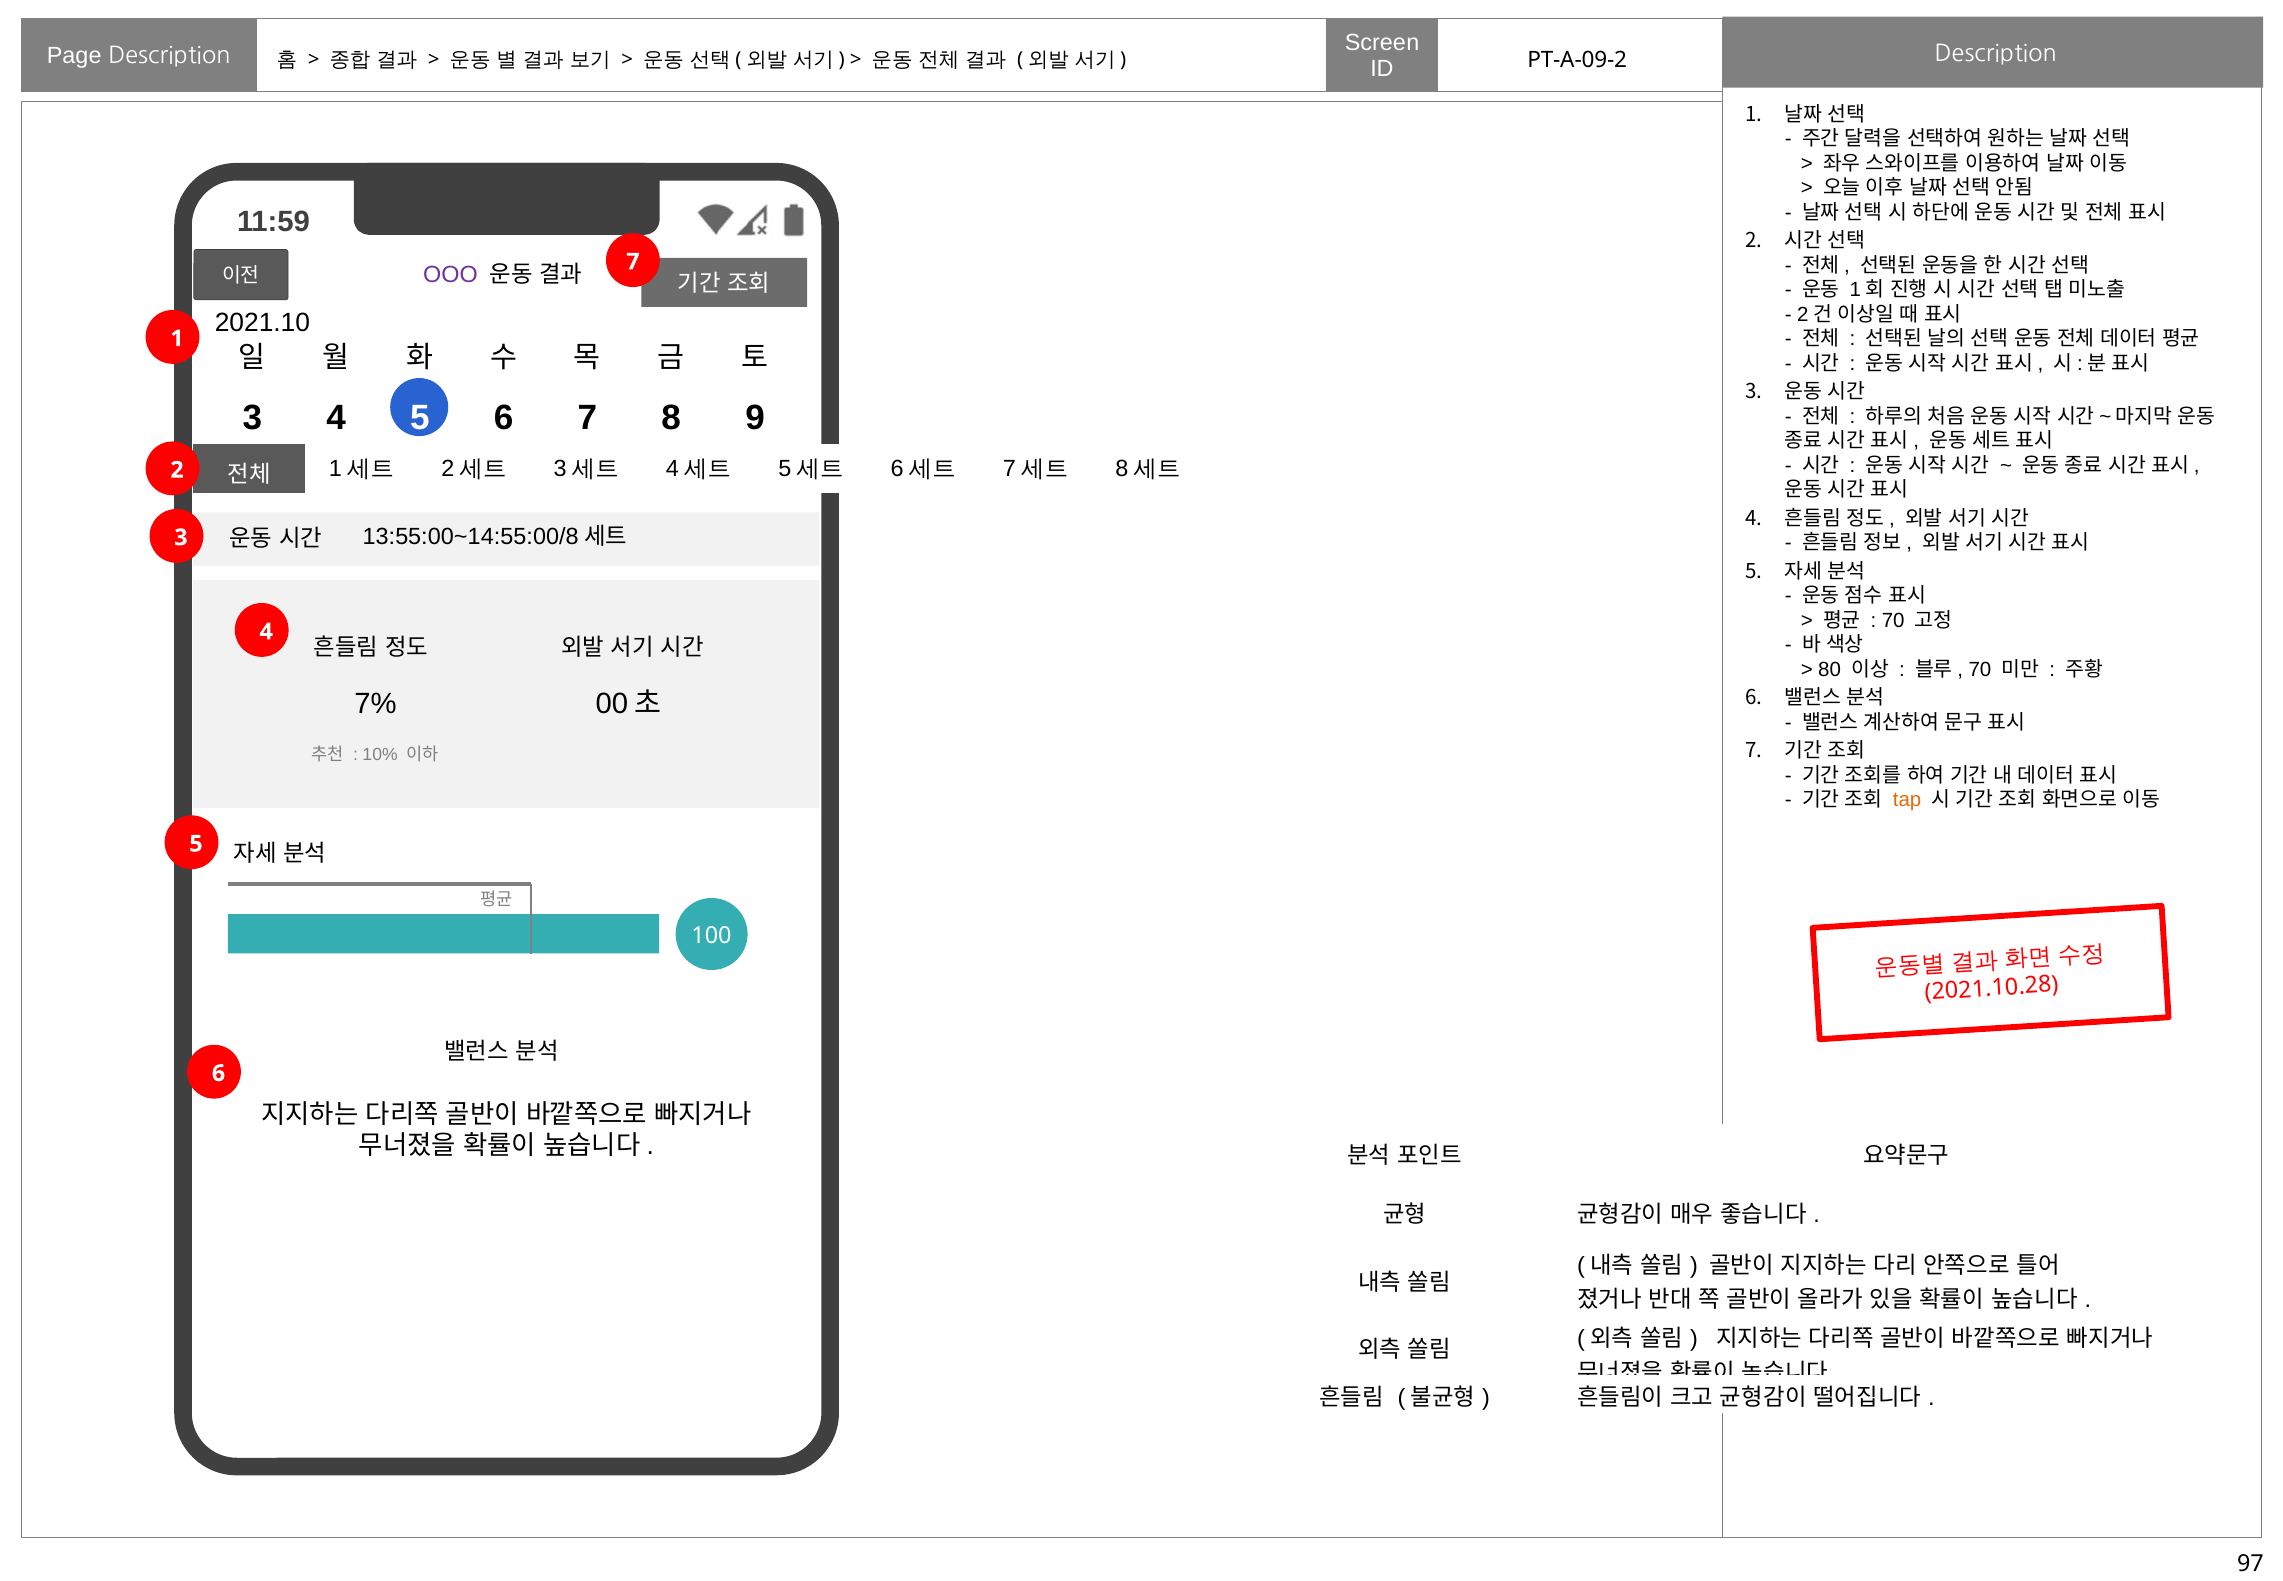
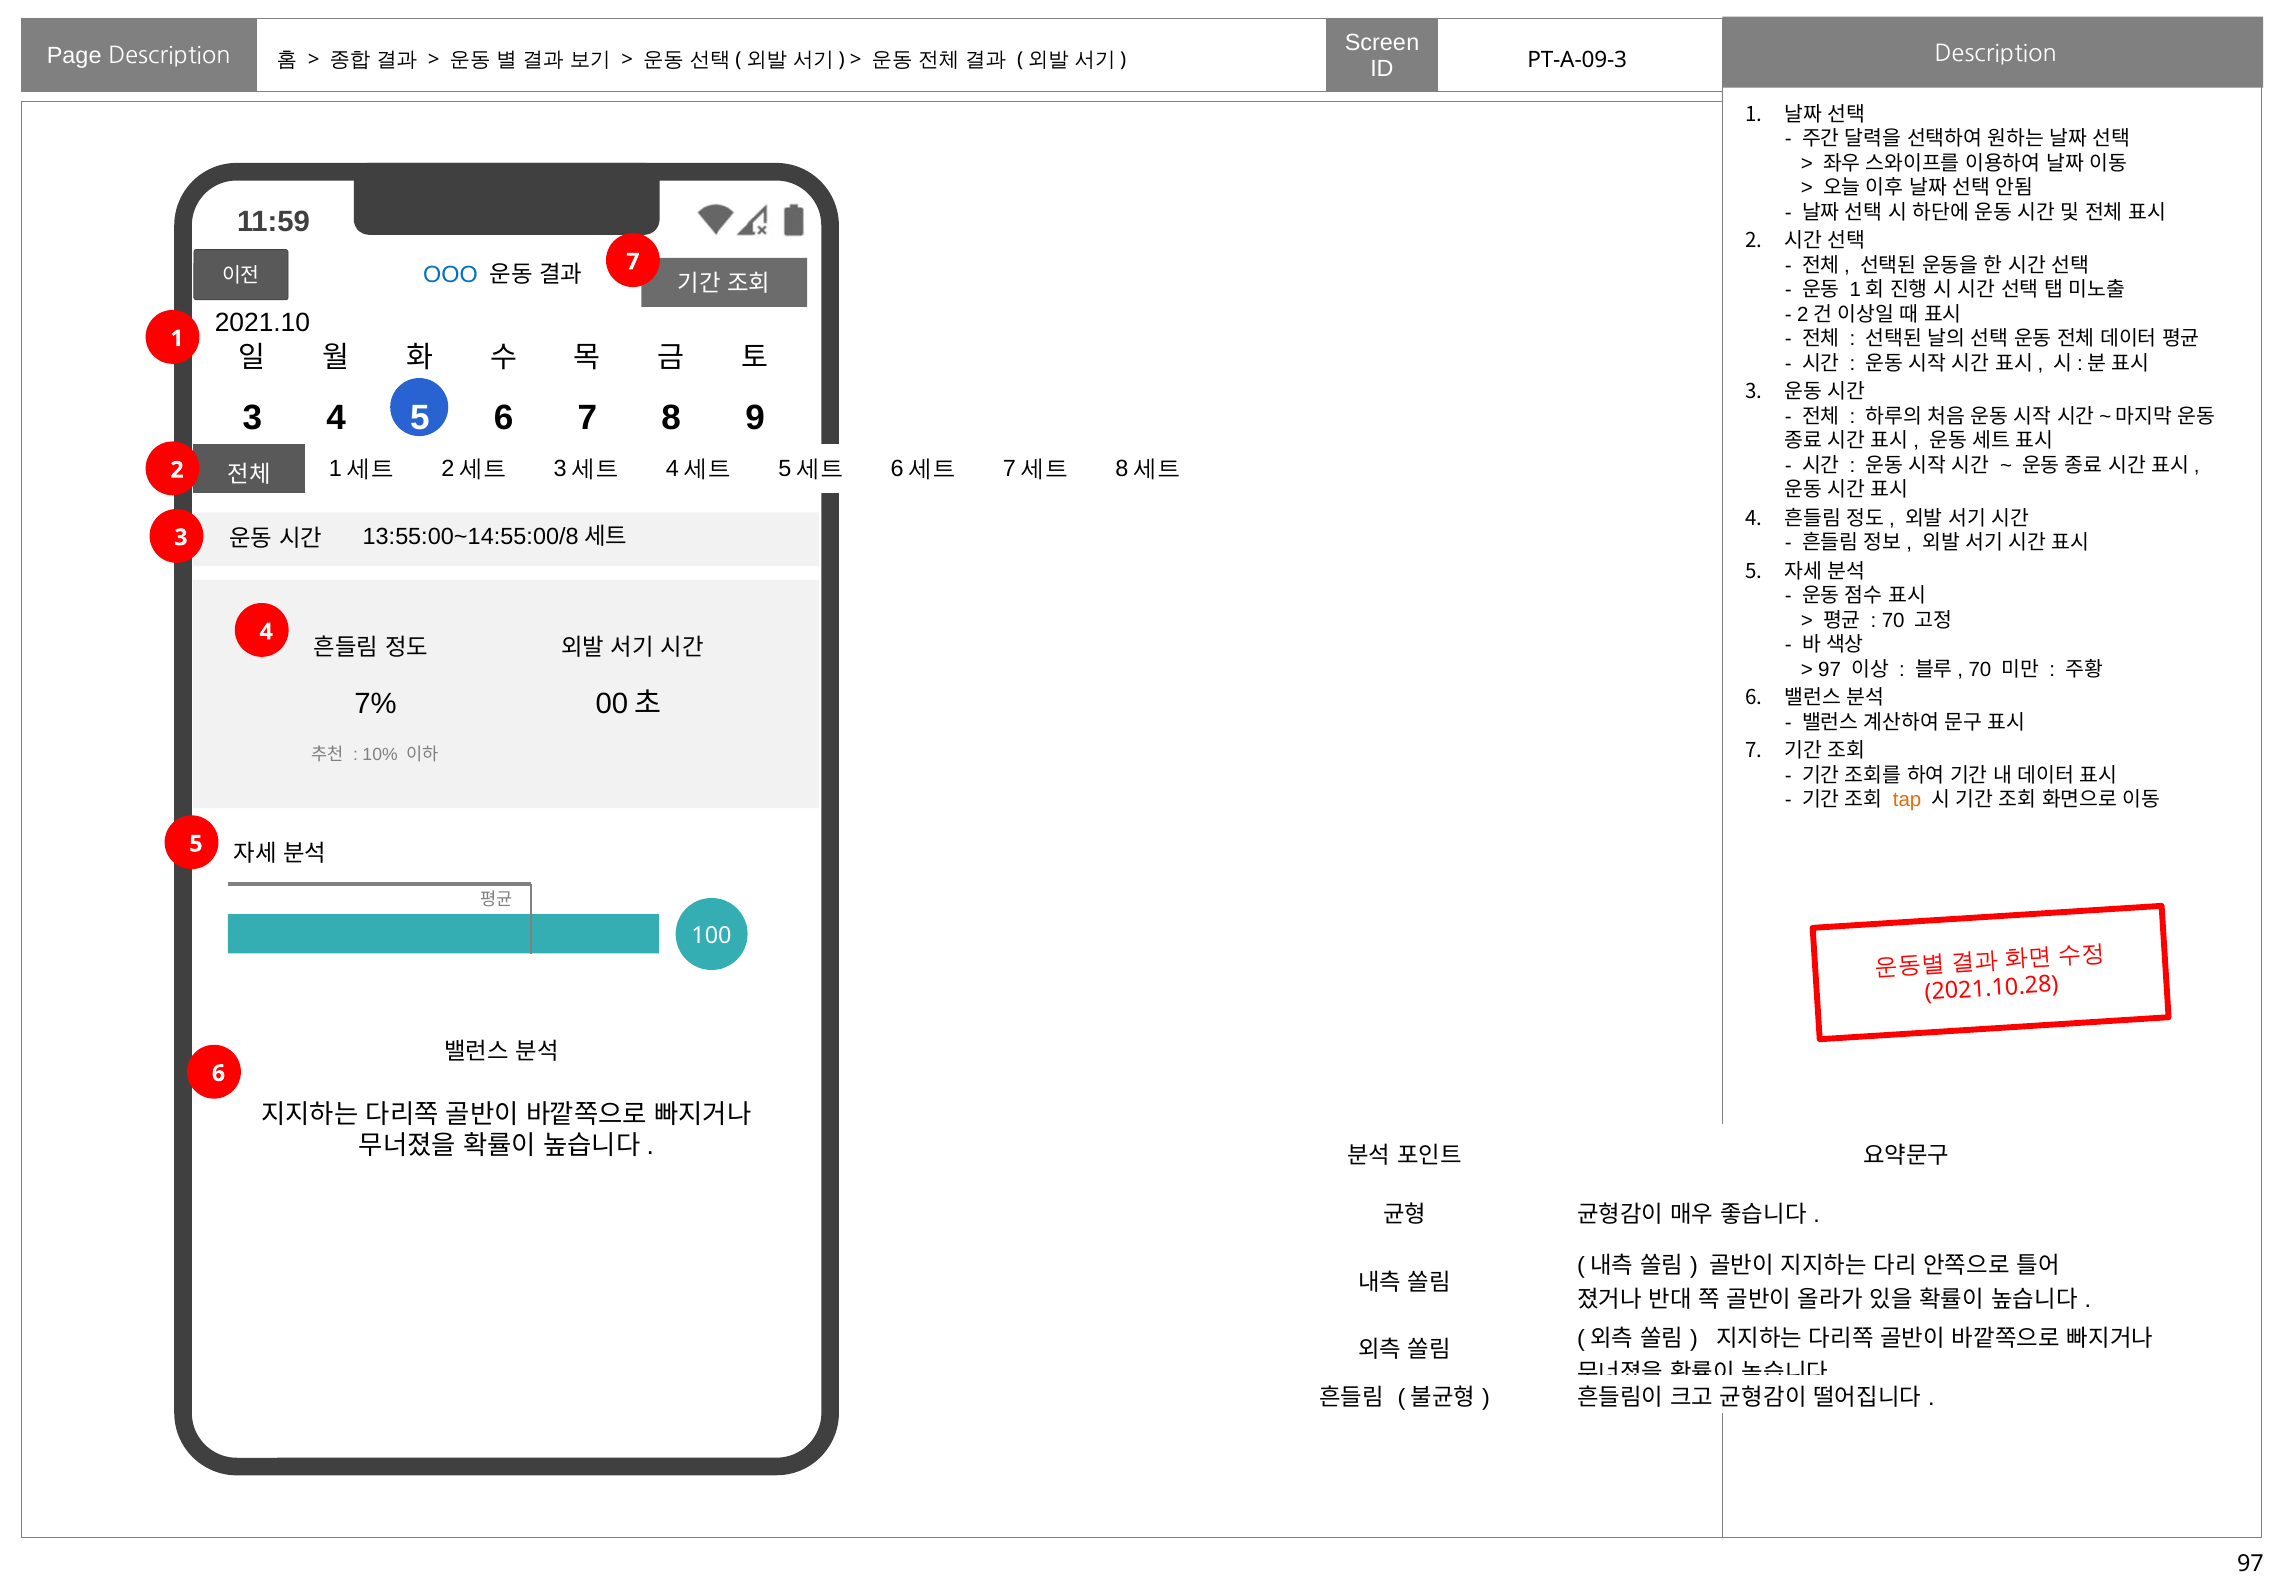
PT-A-09-2: PT-A-09-2 -> PT-A-09-3 (1577, 60)
OOO colour: purple -> blue (450, 275)
80: 80 -> 97 (1830, 669)
